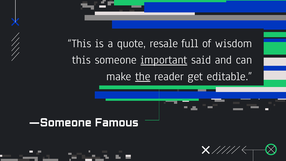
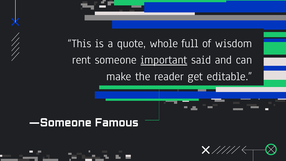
resale: resale -> whole (164, 43)
this: this -> rent (81, 60)
the underline: present -> none (143, 76)
